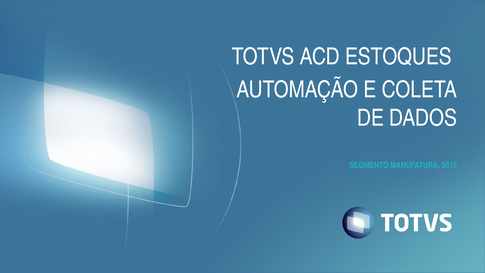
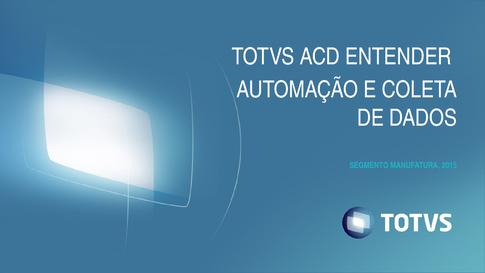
ESTOQUES: ESTOQUES -> ENTENDER (398, 57)
